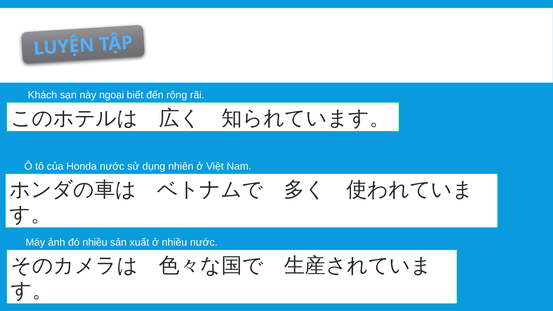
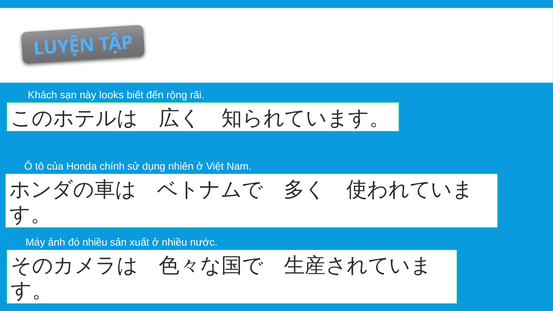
ngoại: ngoại -> looks (111, 95)
Honda nước: nước -> chính (112, 166)
